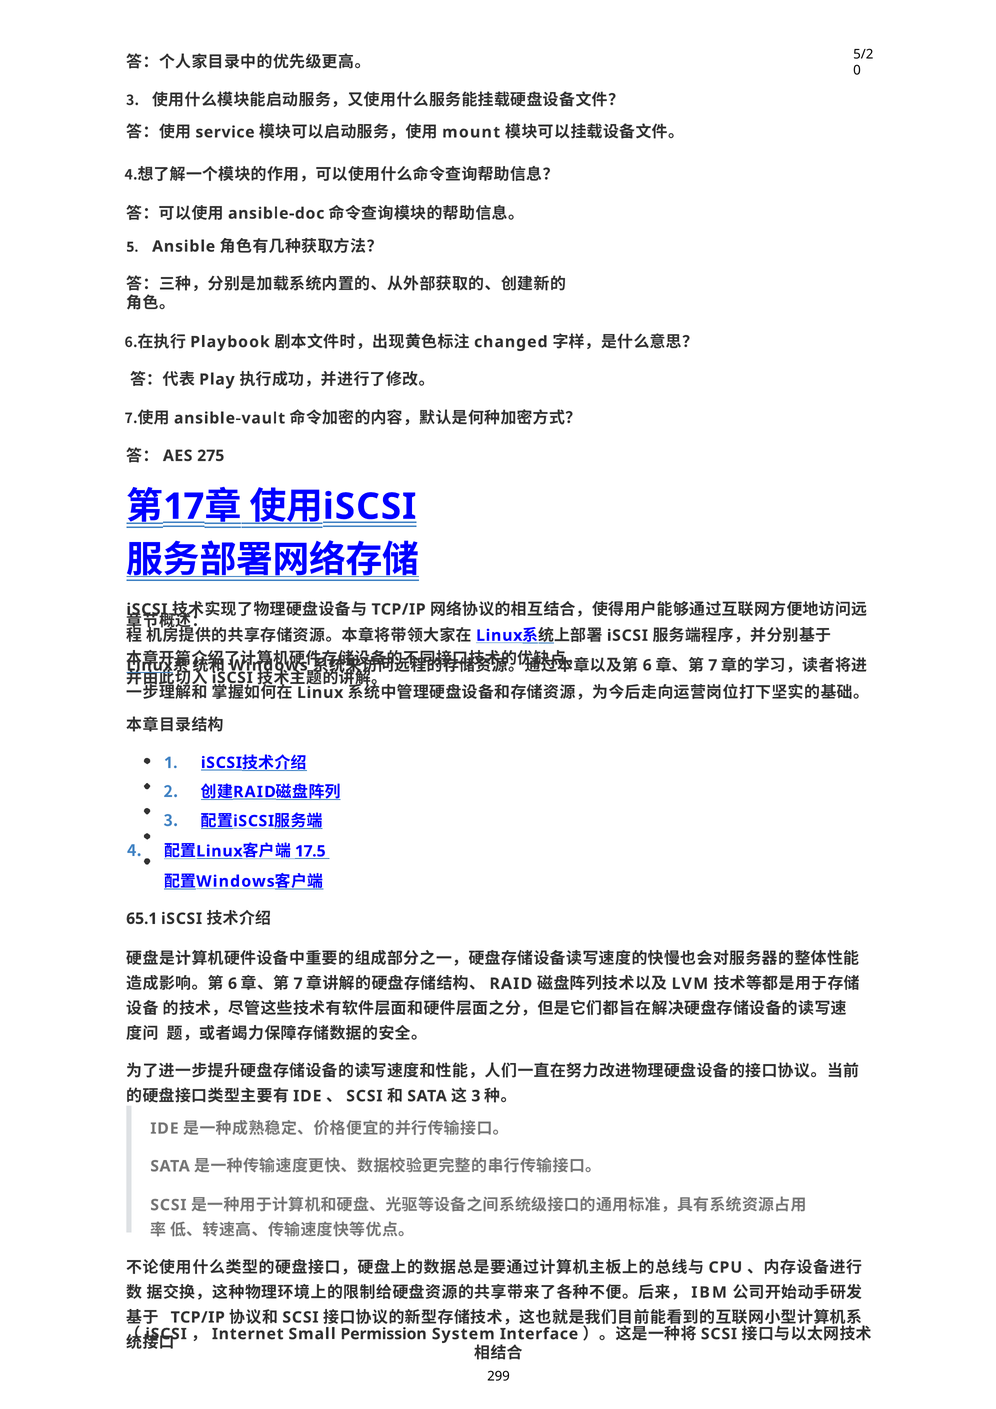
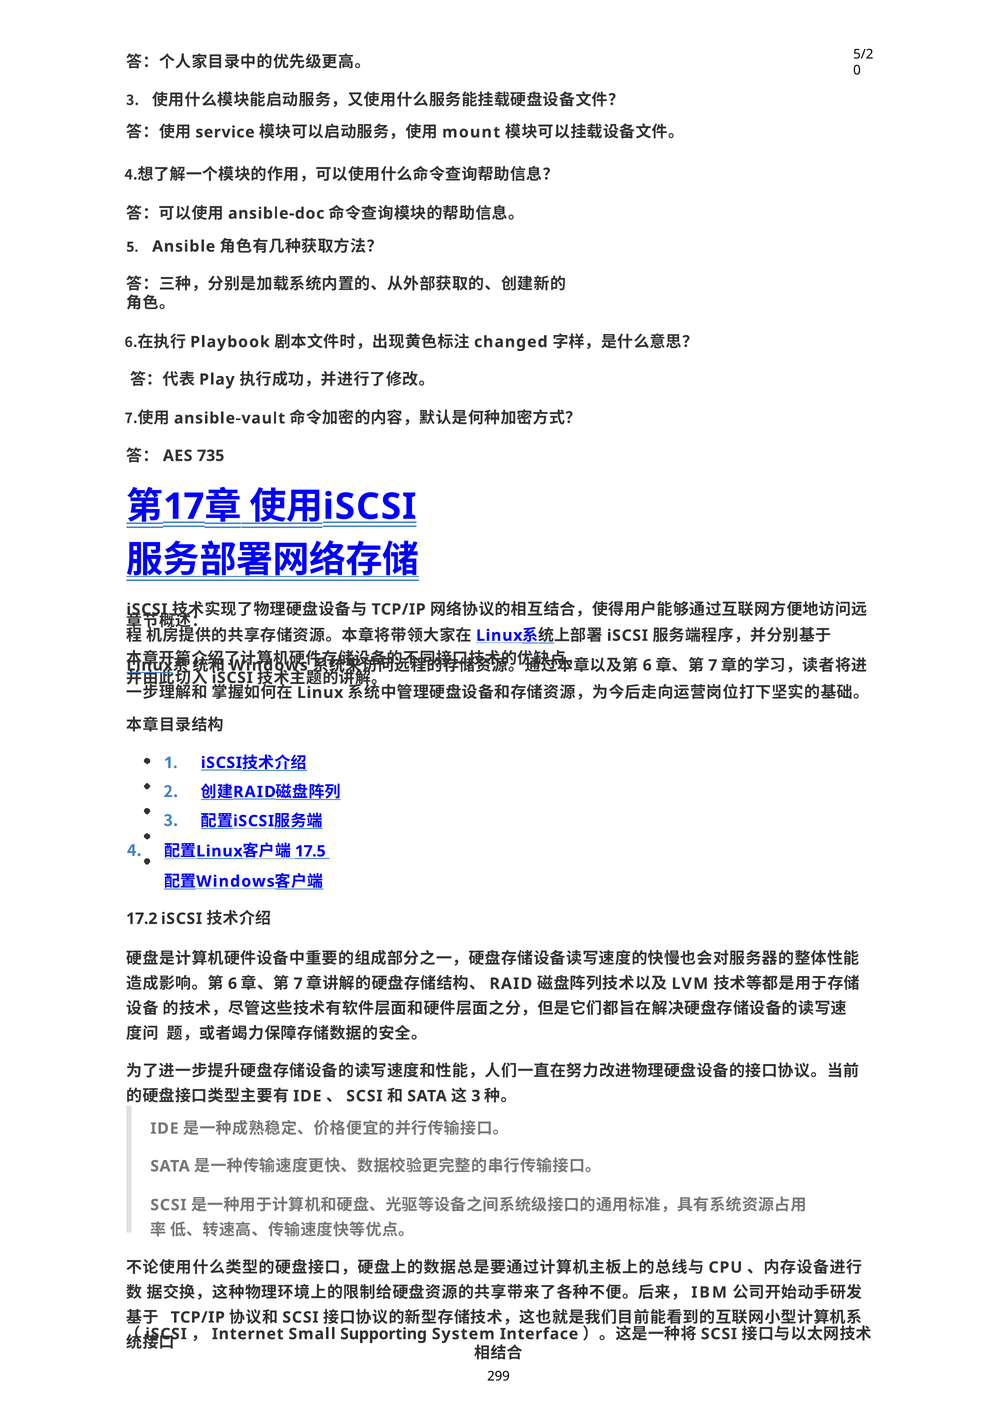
275: 275 -> 735 (211, 456)
65.1: 65.1 -> 17.2 (142, 919)
Permission: Permission -> Supporting (384, 1334)
